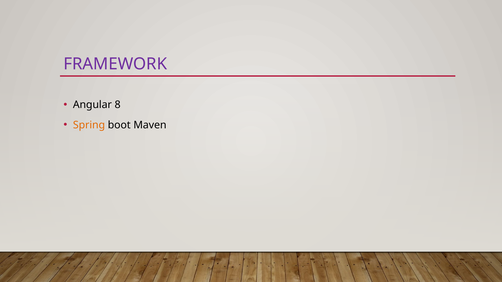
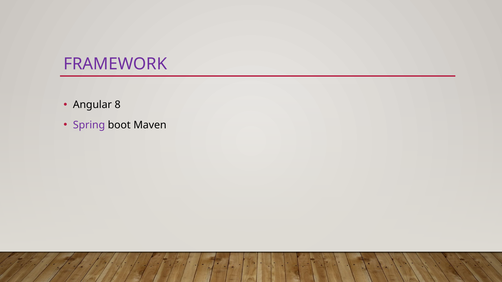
Spring colour: orange -> purple (89, 125)
